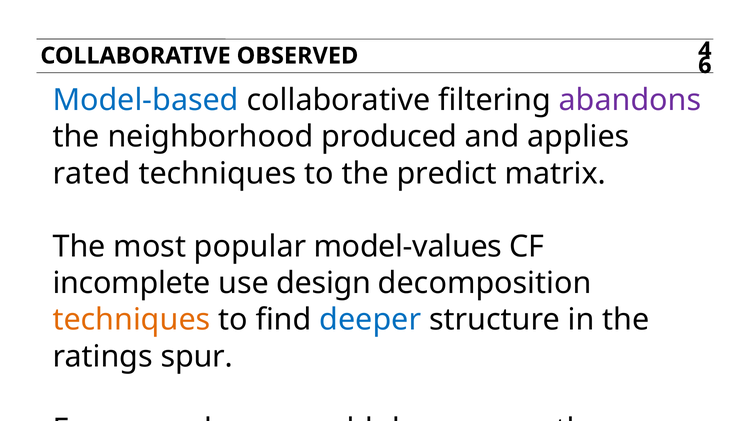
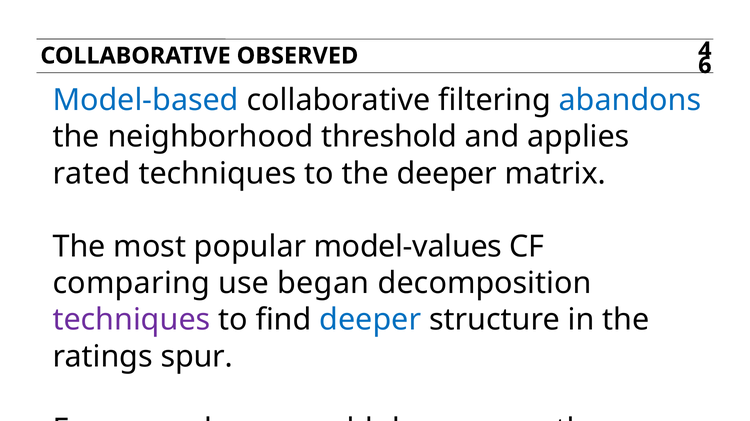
abandons colour: purple -> blue (630, 100)
produced: produced -> threshold (389, 137)
the predict: predict -> deeper (447, 174)
incomplete: incomplete -> comparing (131, 283)
design: design -> began (323, 283)
techniques colour: orange -> purple (131, 320)
